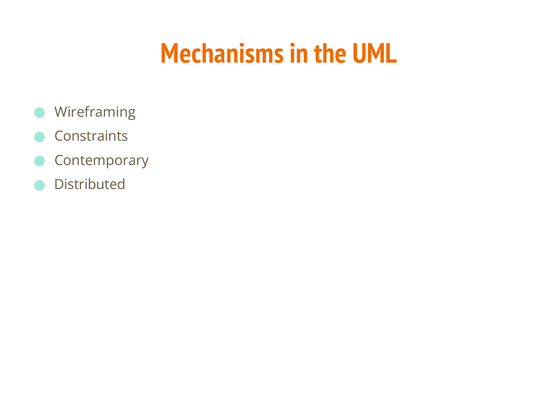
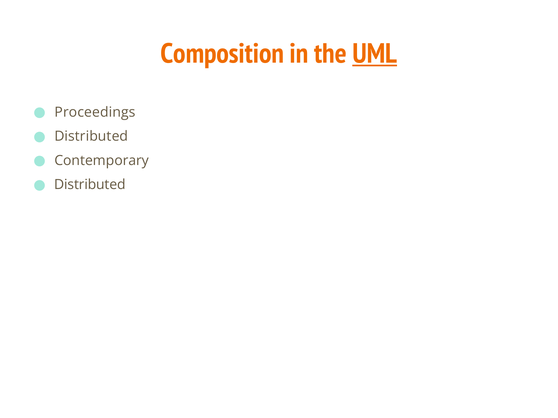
Mechanisms: Mechanisms -> Composition (222, 54)
UML underline: none -> present (375, 54)
Wireframing: Wireframing -> Proceedings (95, 112)
Constraints: Constraints -> Distributed (91, 136)
